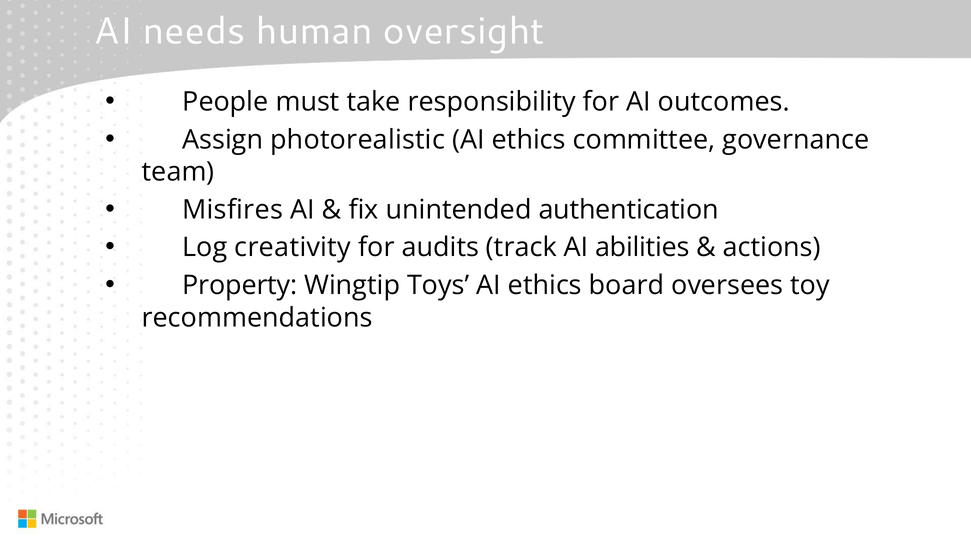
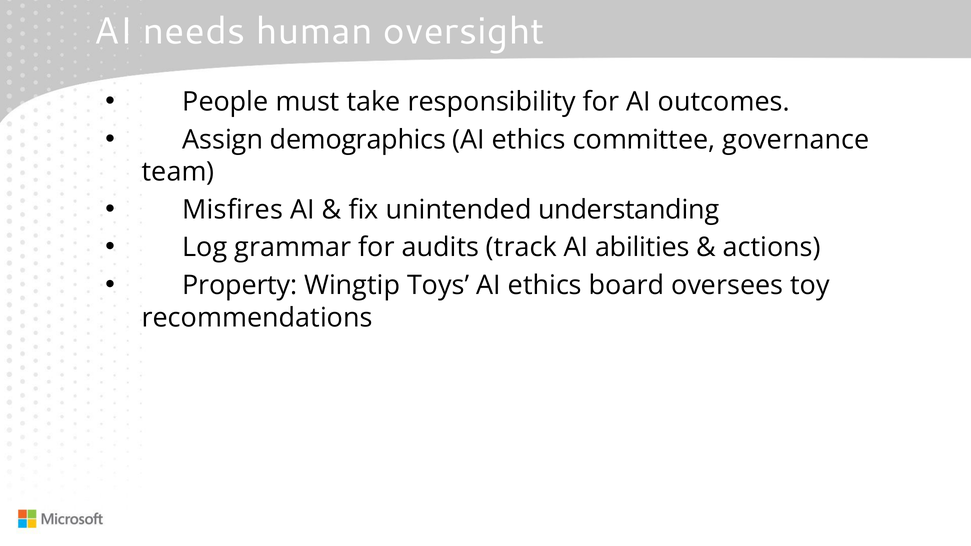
photorealistic: photorealistic -> demographics (358, 140)
authentication: authentication -> understanding (629, 210)
creativity: creativity -> grammar (293, 248)
